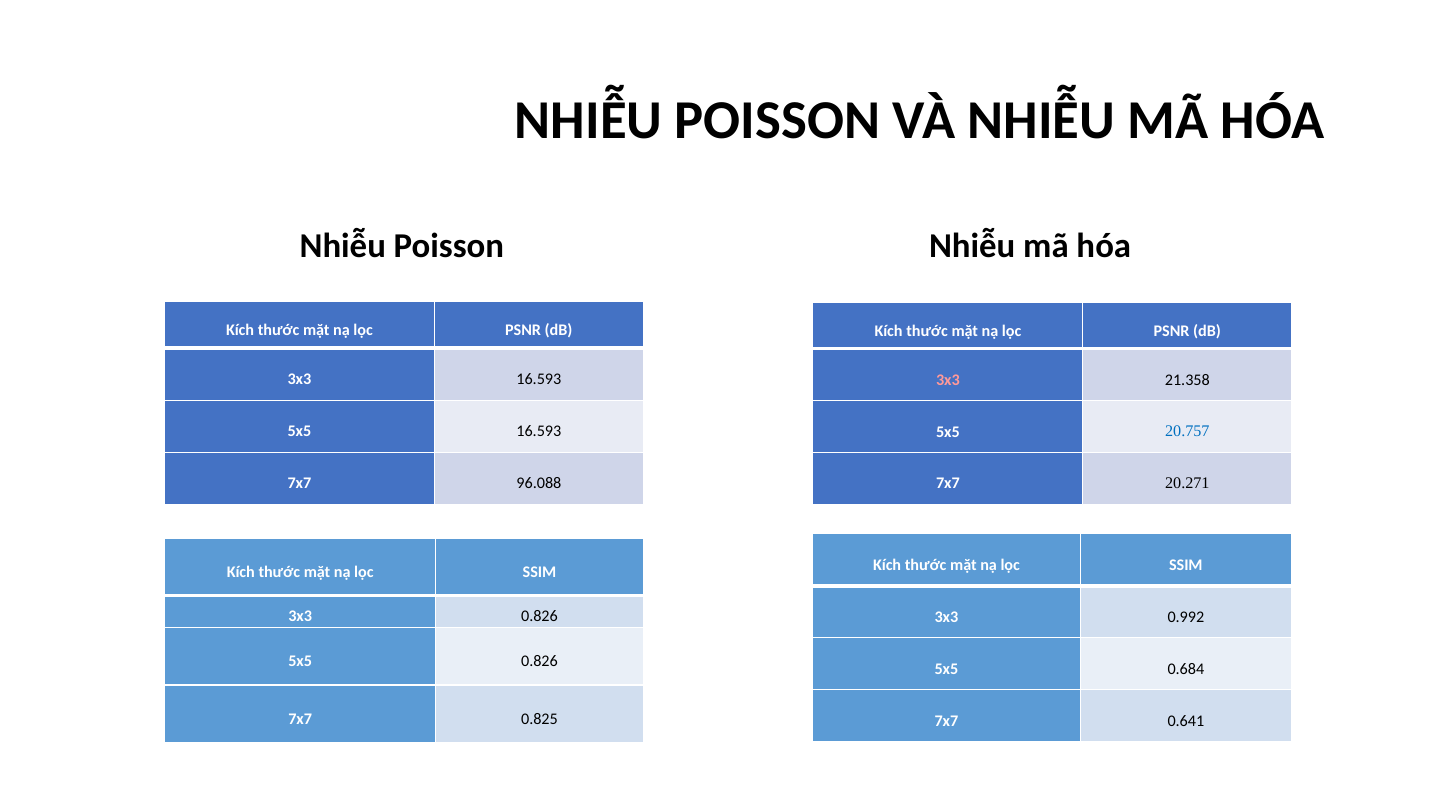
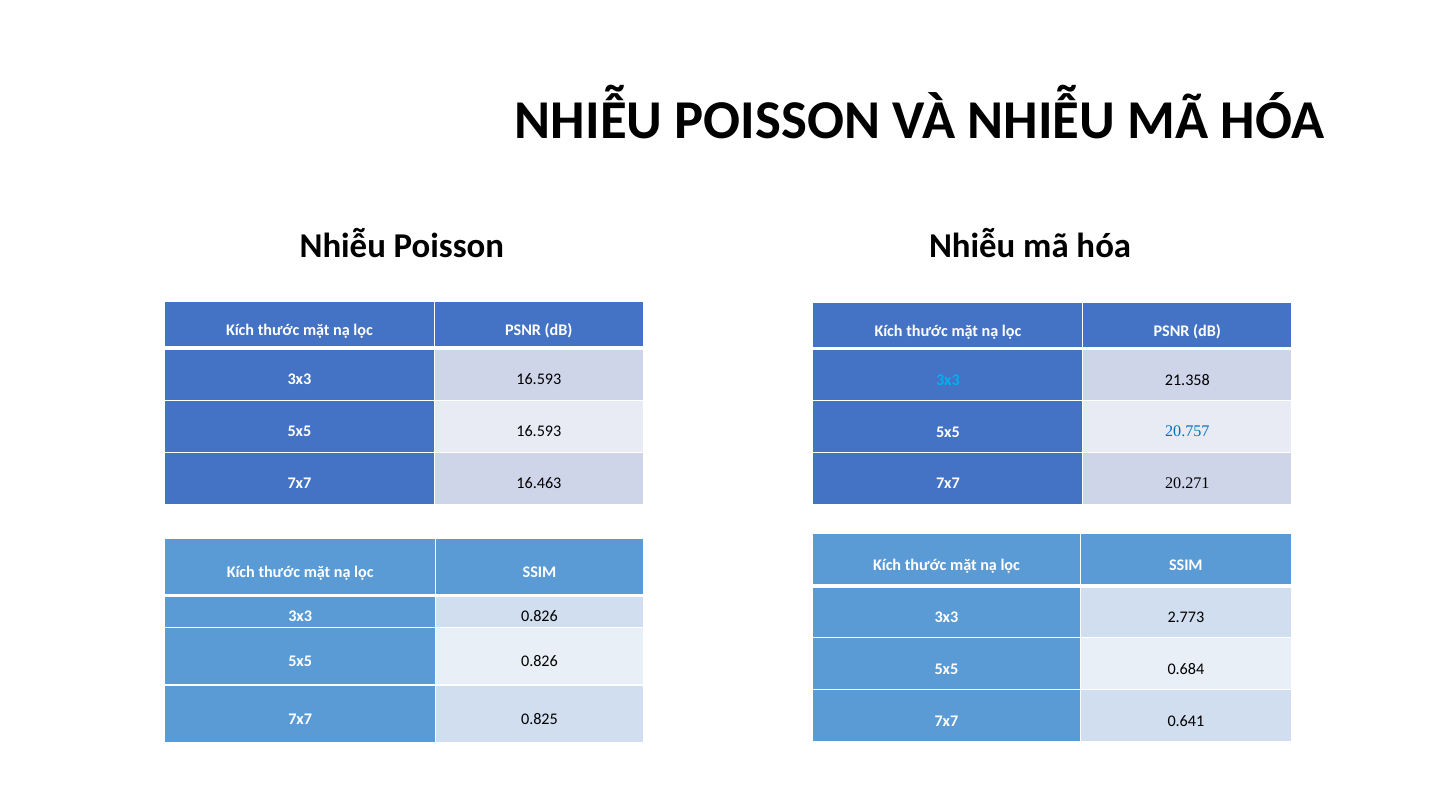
3x3 colour: pink -> light blue (948, 380)
96.088: 96.088 -> 16.463 (539, 483)
0.992: 0.992 -> 2.773 (1186, 617)
